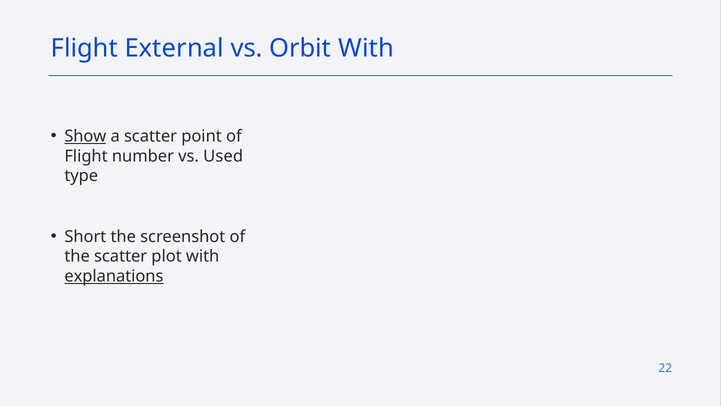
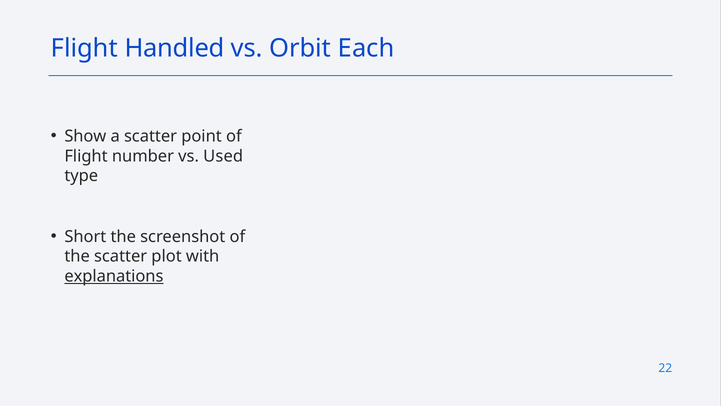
External: External -> Handled (174, 48)
Orbit With: With -> Each (366, 48)
Show underline: present -> none (85, 136)
